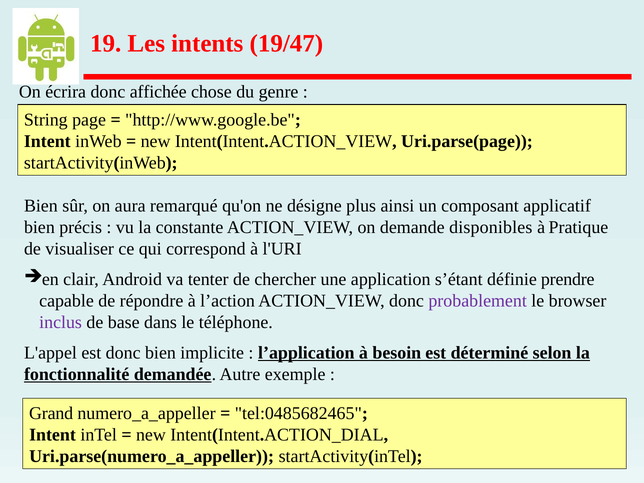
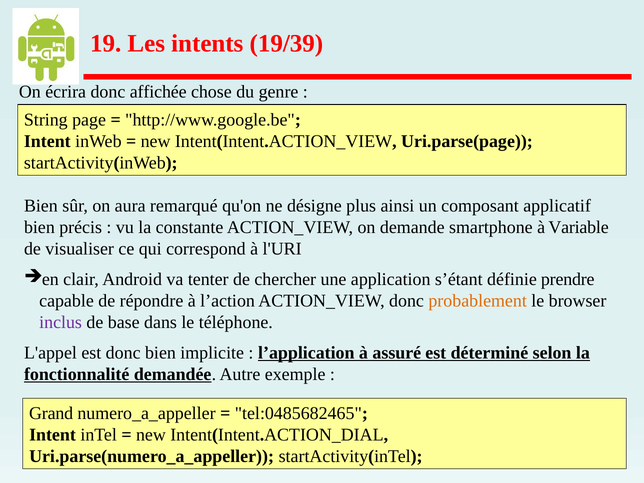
19/47: 19/47 -> 19/39 (286, 43)
disponibles: disponibles -> smartphone (491, 227)
Pratique: Pratique -> Variable (579, 227)
probablement colour: purple -> orange (478, 301)
besoin: besoin -> assuré (397, 353)
